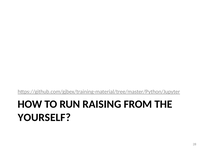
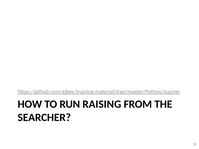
YOURSELF: YOURSELF -> SEARCHER (44, 118)
